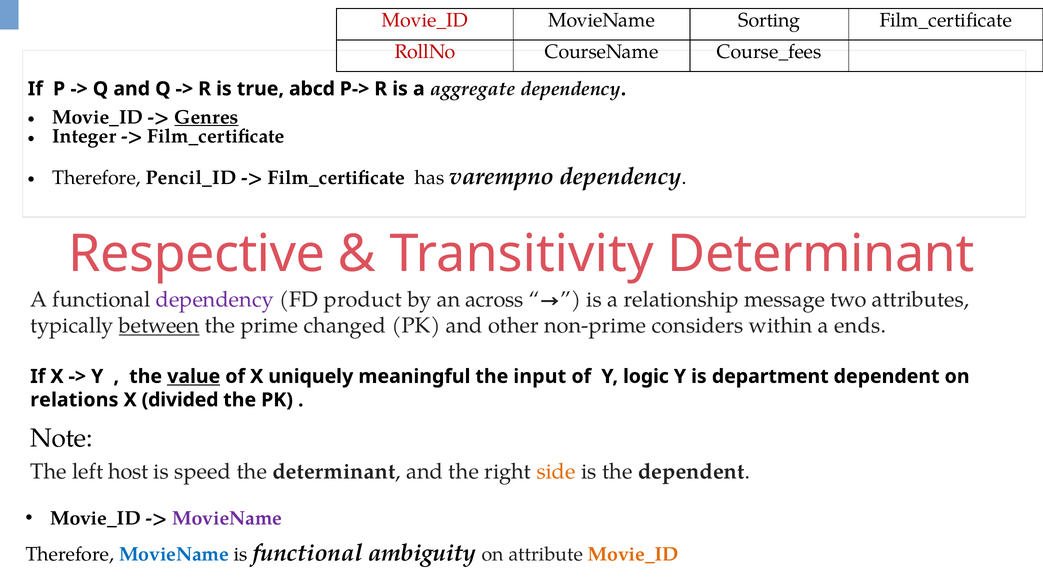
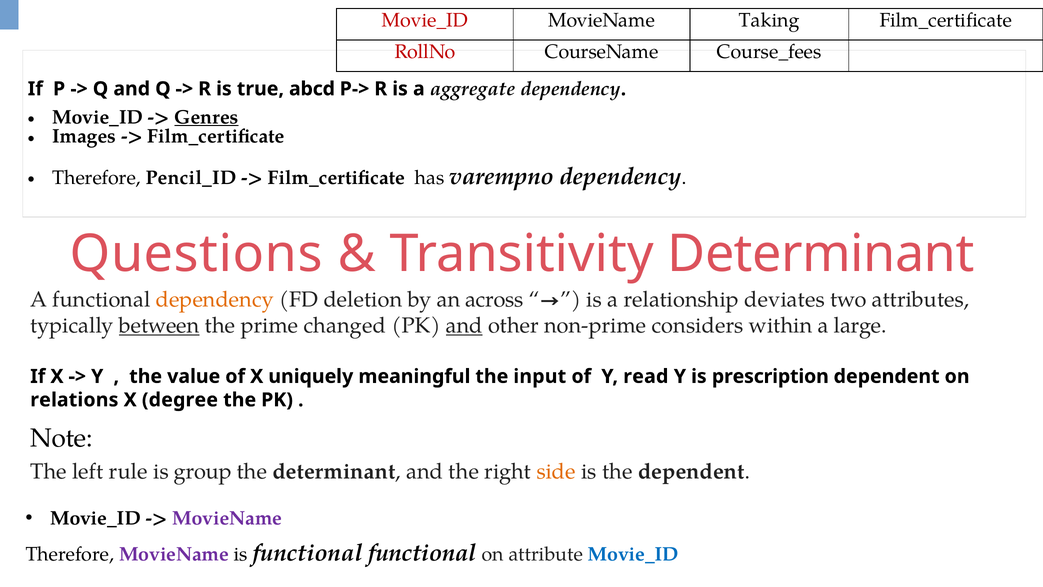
Sorting: Sorting -> Taking (769, 20)
Integer: Integer -> Images (84, 136)
Respective: Respective -> Questions (196, 254)
dependency colour: purple -> orange (215, 299)
product: product -> deletion (363, 299)
message: message -> deviates (785, 299)
and underline: none -> present (464, 326)
ends: ends -> large (860, 326)
value underline: present -> none (194, 376)
logic: logic -> read (646, 376)
department: department -> prescription (770, 376)
divided: divided -> degree (180, 400)
host: host -> rule (128, 472)
speed: speed -> group (203, 472)
MovieName colour: blue -> purple (174, 554)
functional ambiguity: ambiguity -> functional (422, 552)
Movie_ID colour: orange -> blue (633, 554)
